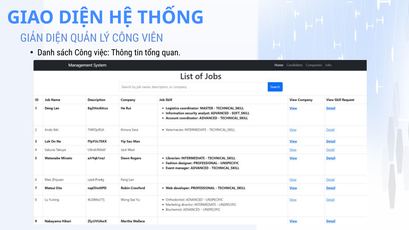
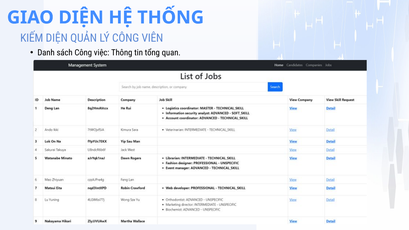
GIẢN: GIẢN -> KIẾM (32, 38)
